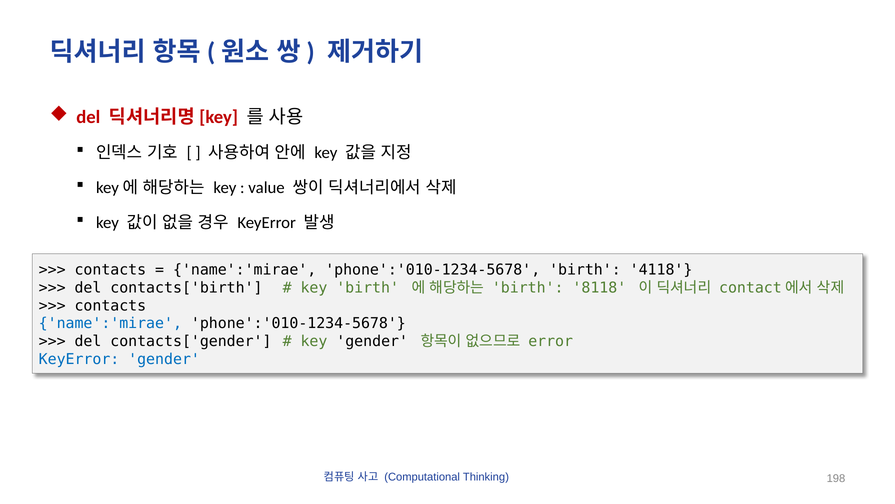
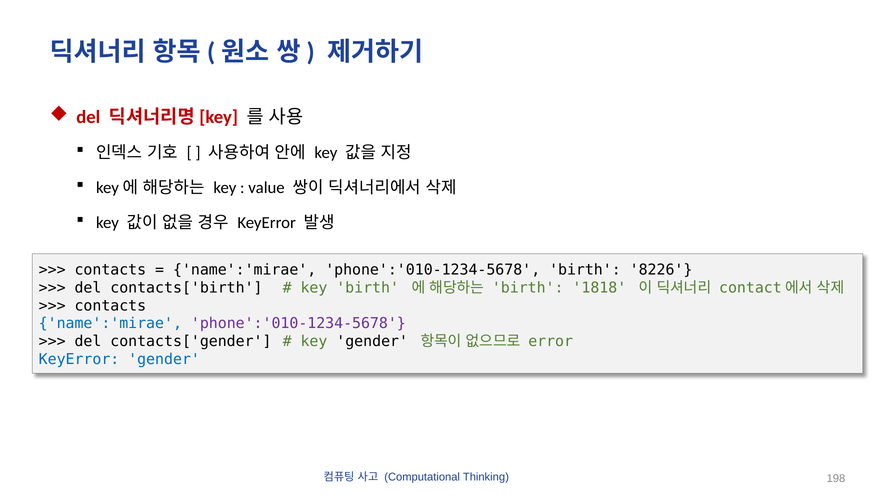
4118: 4118 -> 8226 (661, 269)
8118: 8118 -> 1818 (599, 287)
phone':'010-1234-5678 colour: black -> purple (298, 323)
